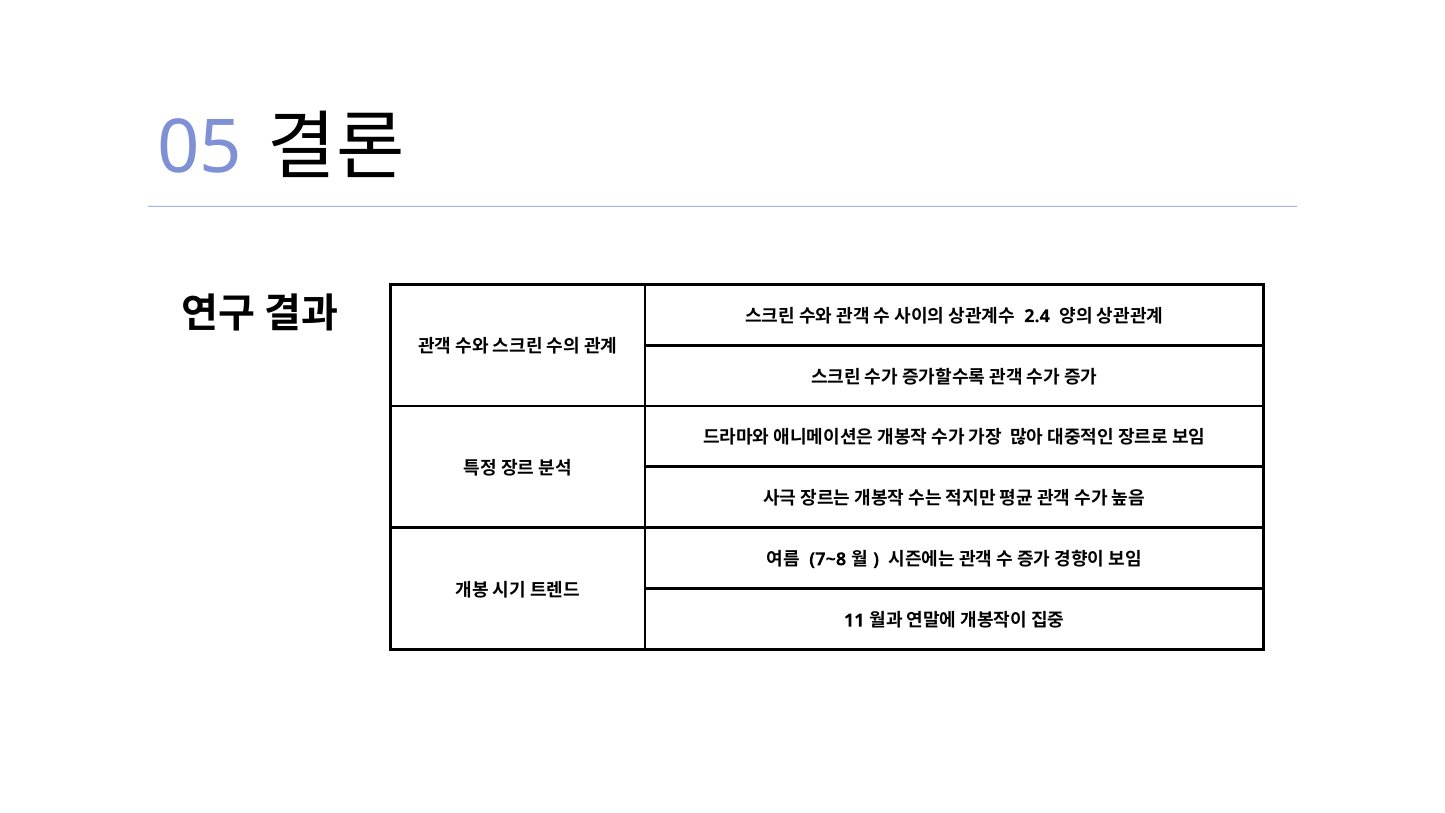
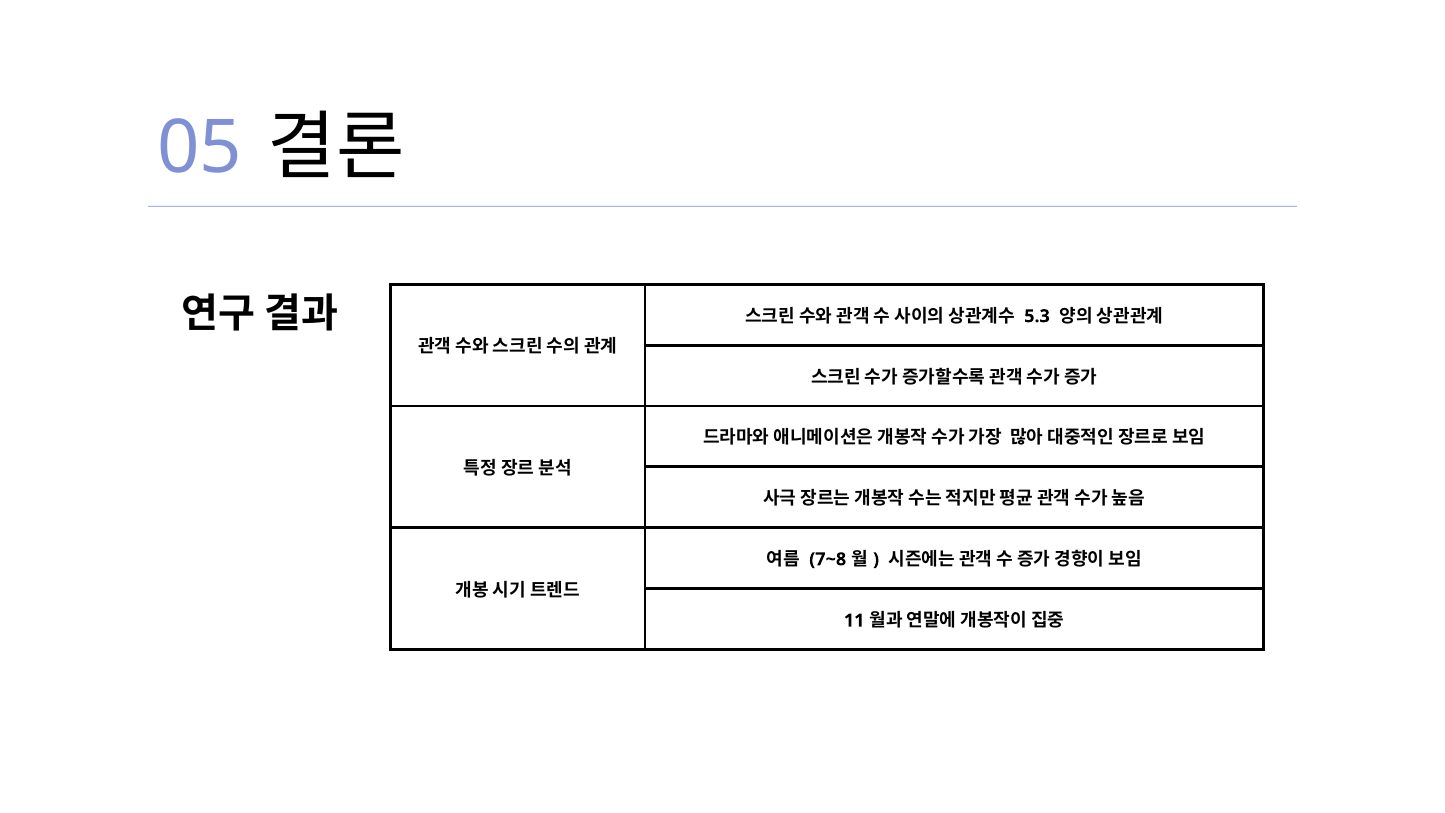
2.4: 2.4 -> 5.3 (1037, 316)
